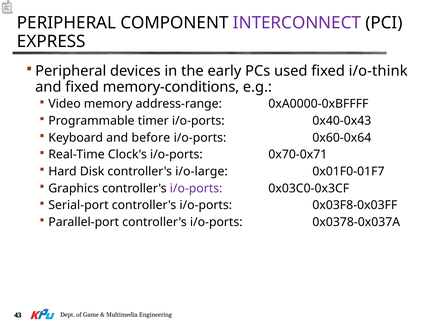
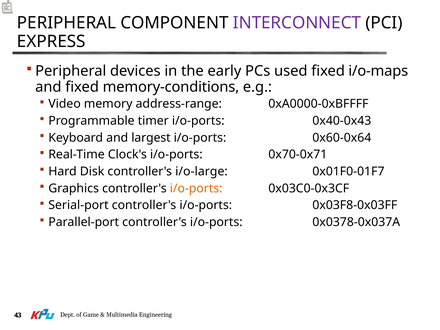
i/o-think: i/o-think -> i/o-maps (378, 71)
before: before -> largest (151, 138)
i/o-ports colour: purple -> orange (196, 188)
